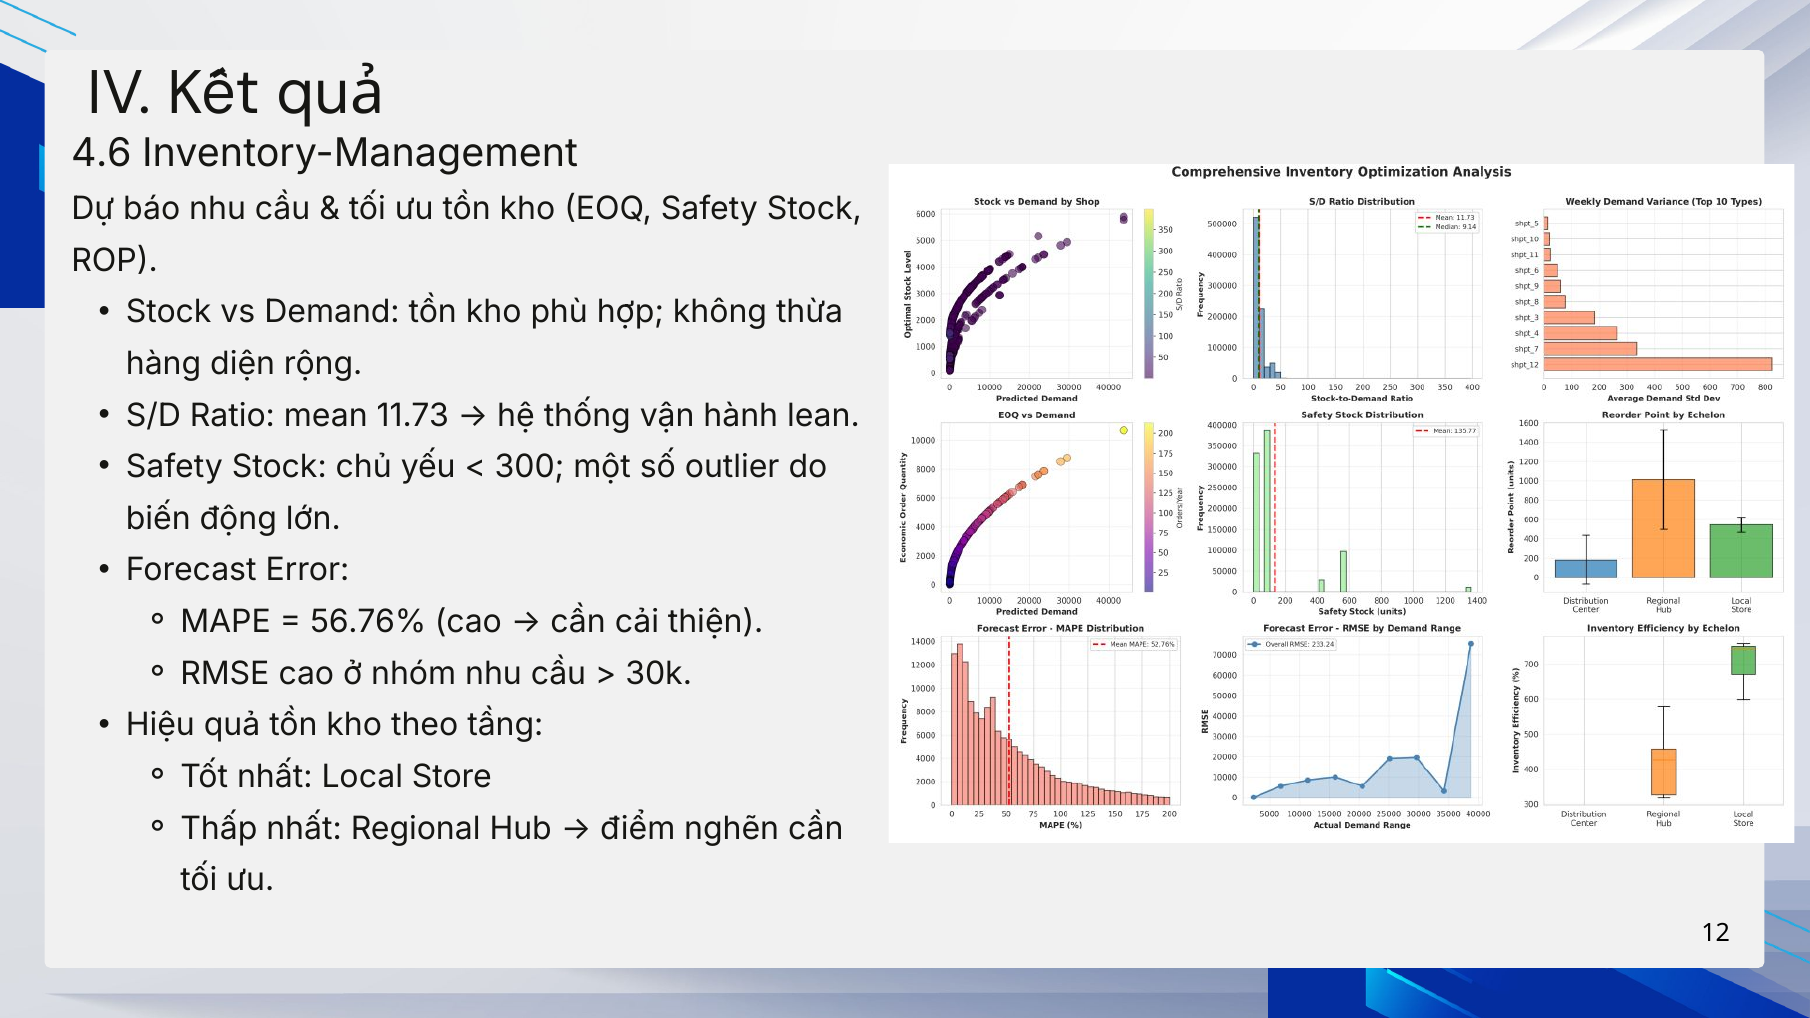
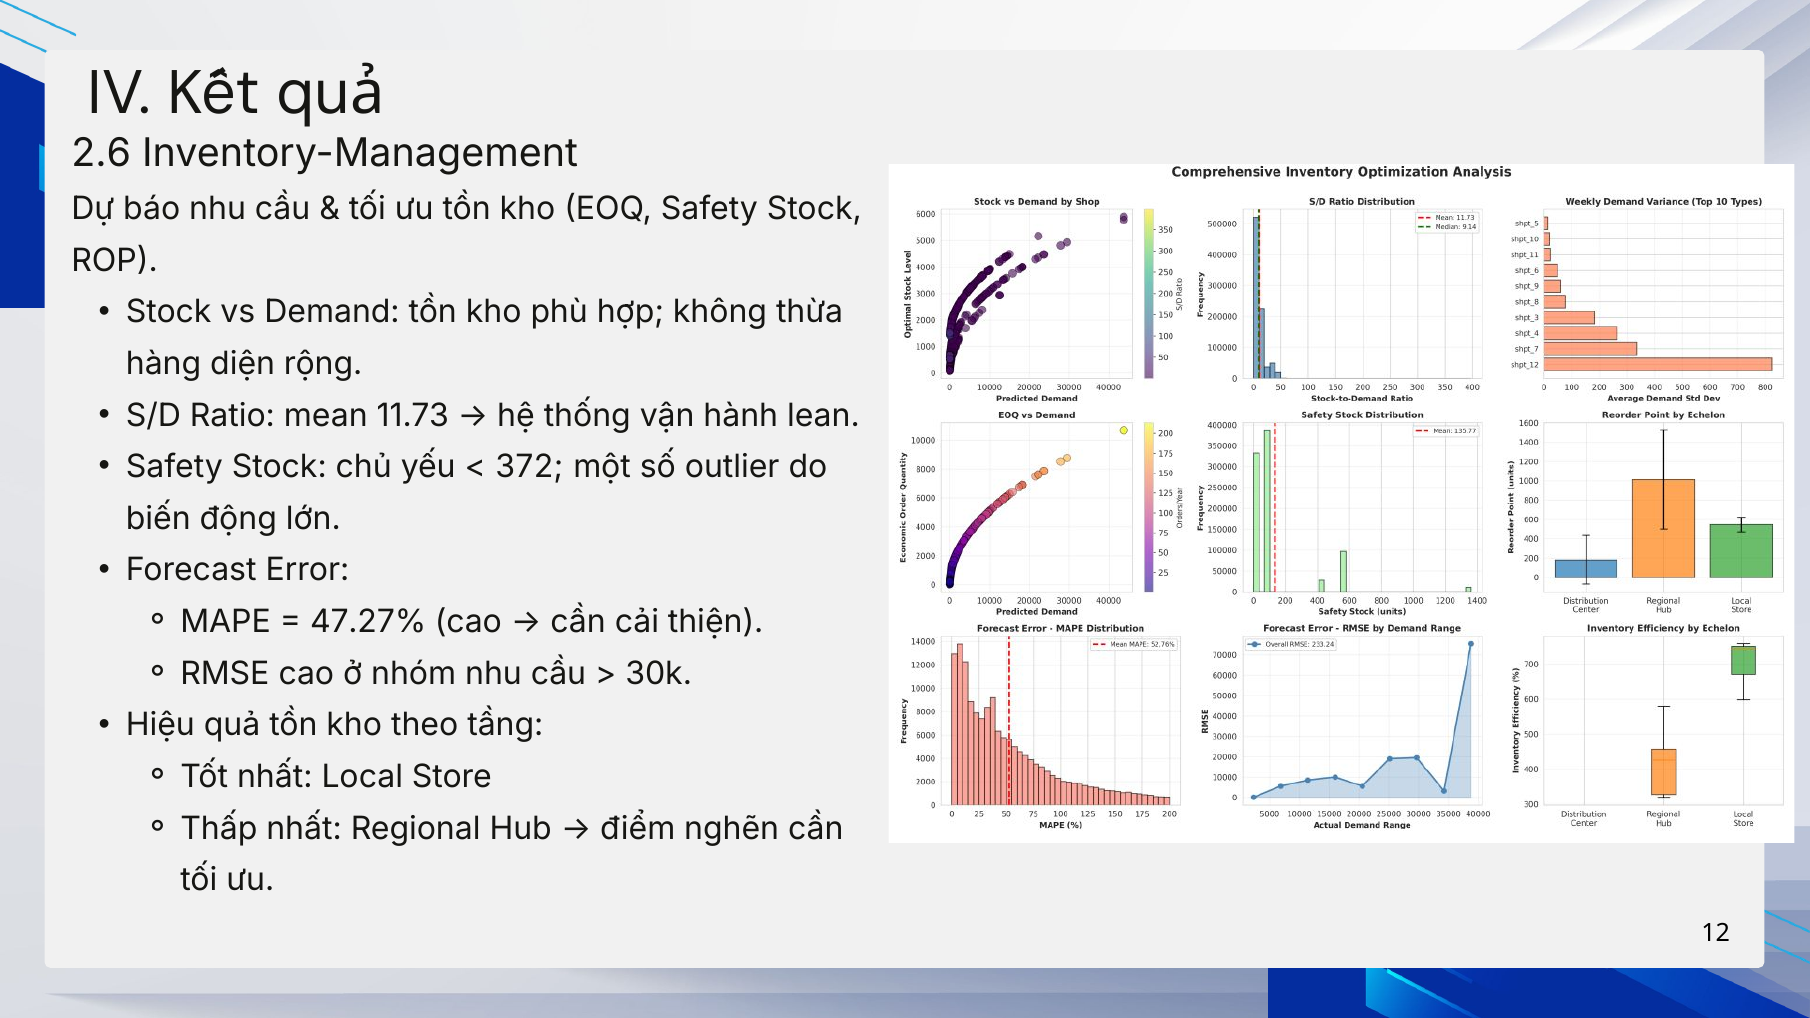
4.6: 4.6 -> 2.6 (101, 153)
300: 300 -> 372 (529, 467)
56.76%: 56.76% -> 47.27% (368, 622)
